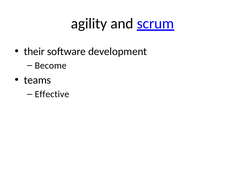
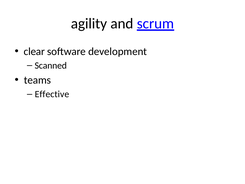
their: their -> clear (34, 51)
Become: Become -> Scanned (51, 65)
